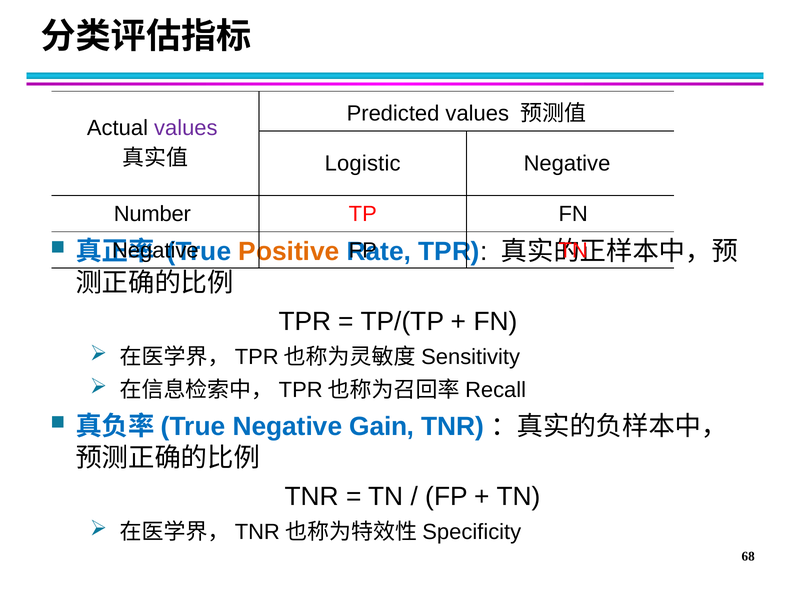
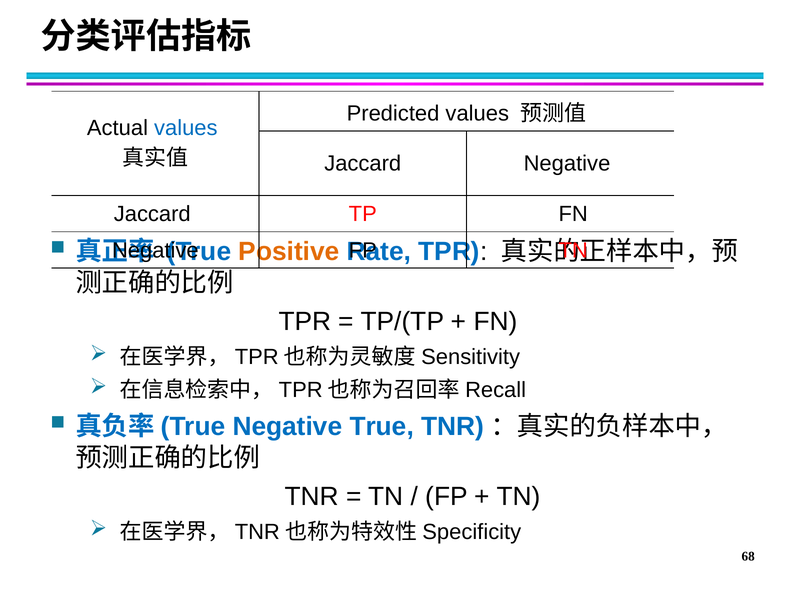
values colour: purple -> blue (186, 128)
Logistic: Logistic -> Jaccard (363, 163)
Number: Number -> Jaccard (152, 214)
Negative Gain: Gain -> True (382, 426)
